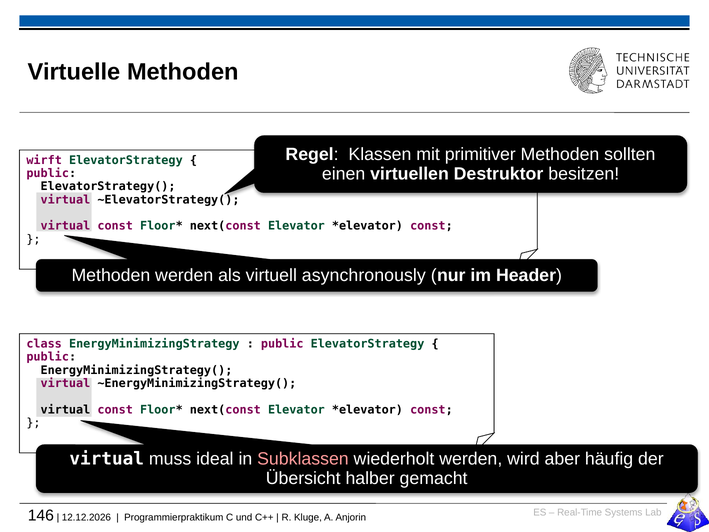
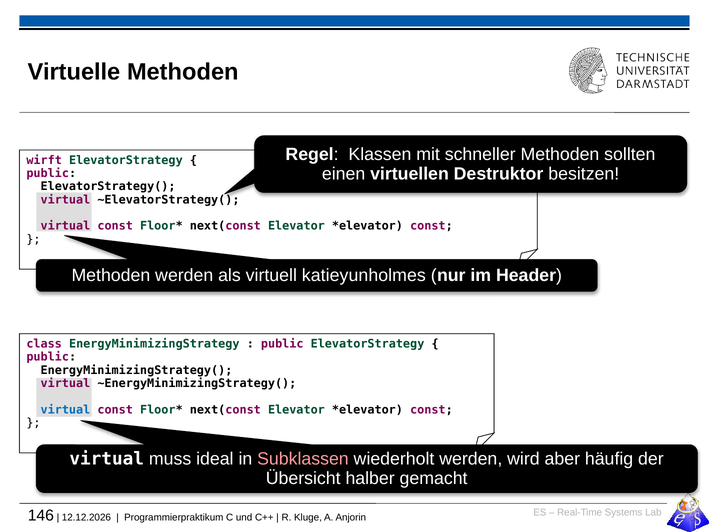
primitiver: primitiver -> schneller (480, 154)
asynchronously: asynchronously -> katieyunholmes (364, 275)
virtual colour: black -> blue (65, 410)
